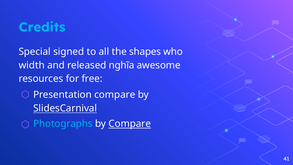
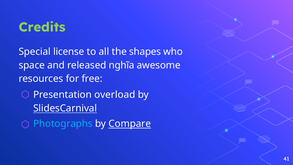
Credits colour: light blue -> light green (42, 27)
signed: signed -> license (69, 52)
width: width -> space (32, 65)
Presentation compare: compare -> overload (115, 95)
